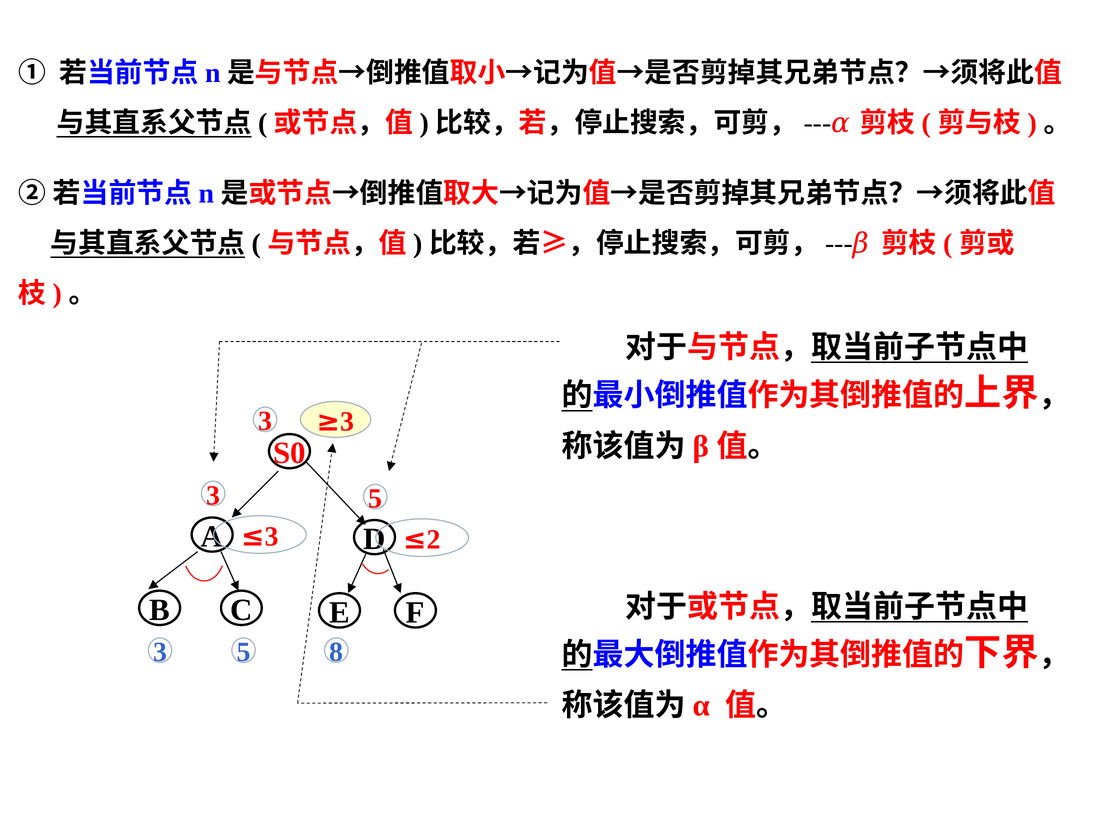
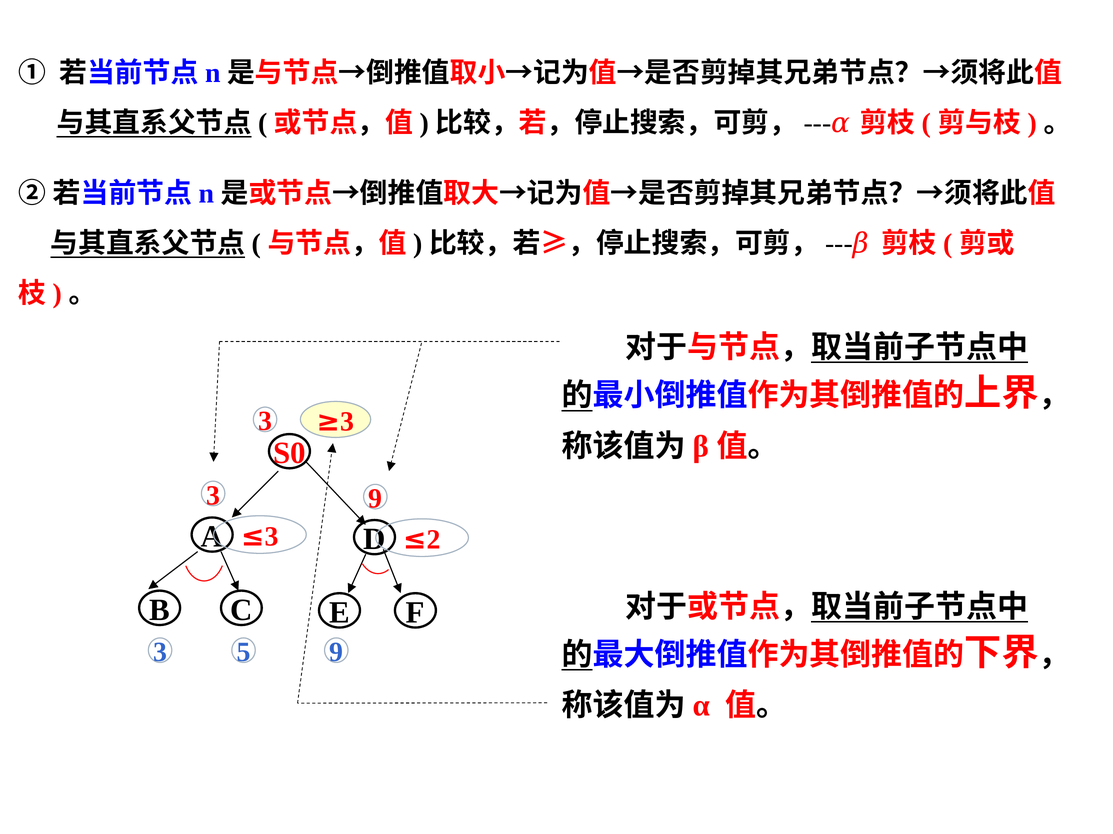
5: 5 -> 9 (375, 499)
8: 8 -> 9 (336, 653)
